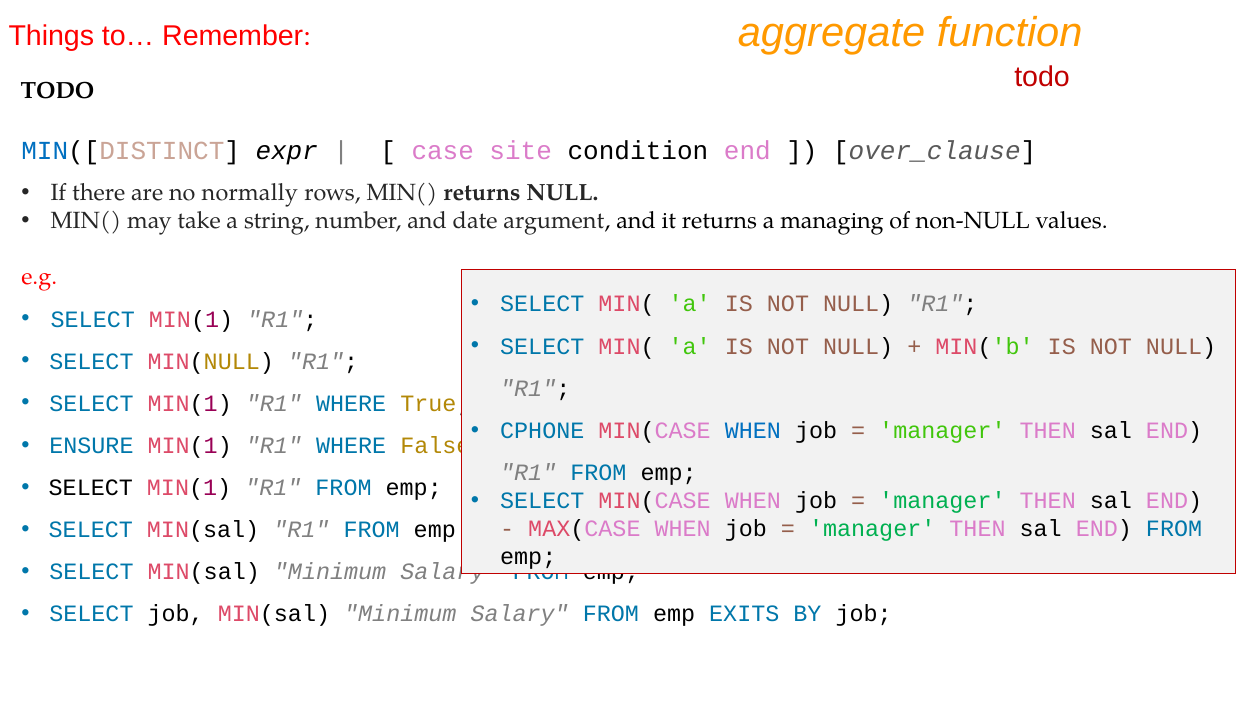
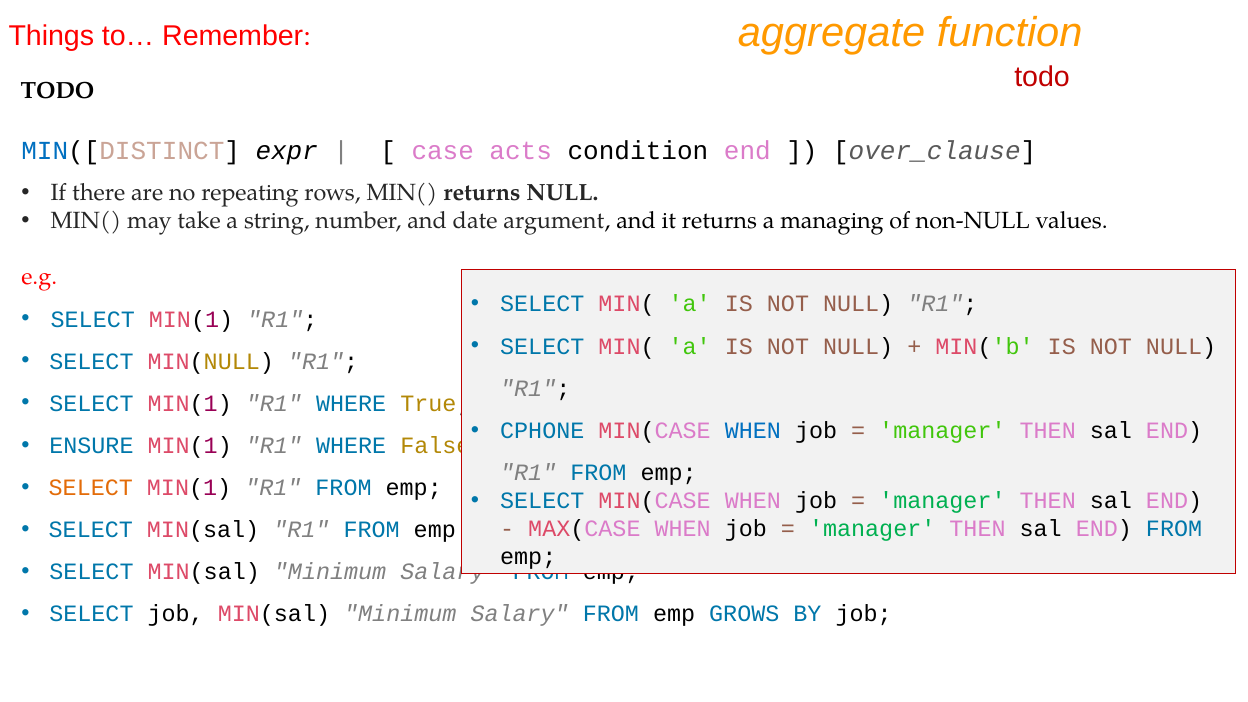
site: site -> acts (521, 151)
normally: normally -> repeating (250, 193)
SELECT colour: black -> orange (91, 488)
EXITS: EXITS -> GROWS (744, 614)
